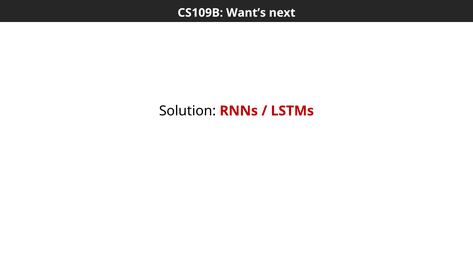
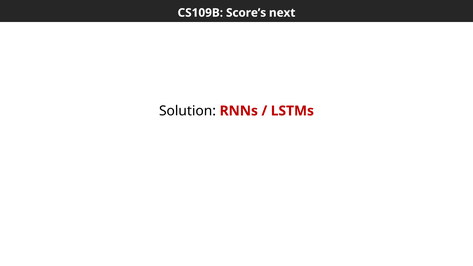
Want’s: Want’s -> Score’s (246, 13)
